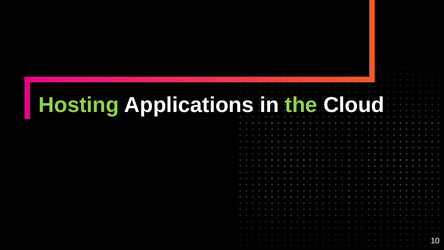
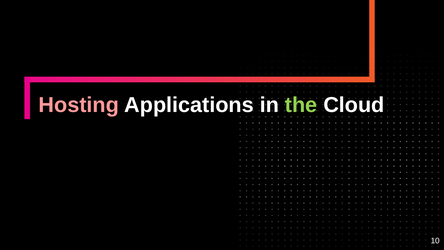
Hosting colour: light green -> pink (79, 105)
